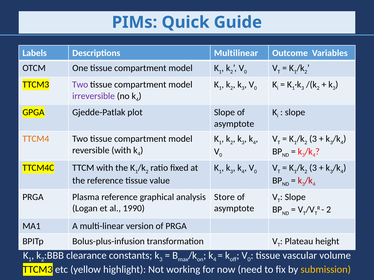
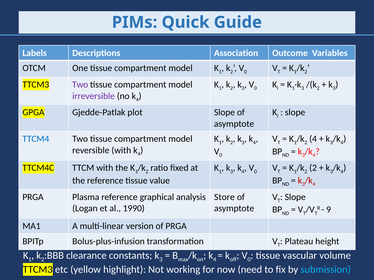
Multilinear: Multilinear -> Association (236, 53)
TTCM4 colour: orange -> blue (36, 139)
3: 3 -> 4 (313, 139)
3: 3 -> 2 (313, 168)
2: 2 -> 9 (329, 210)
submission colour: yellow -> light blue (326, 270)
